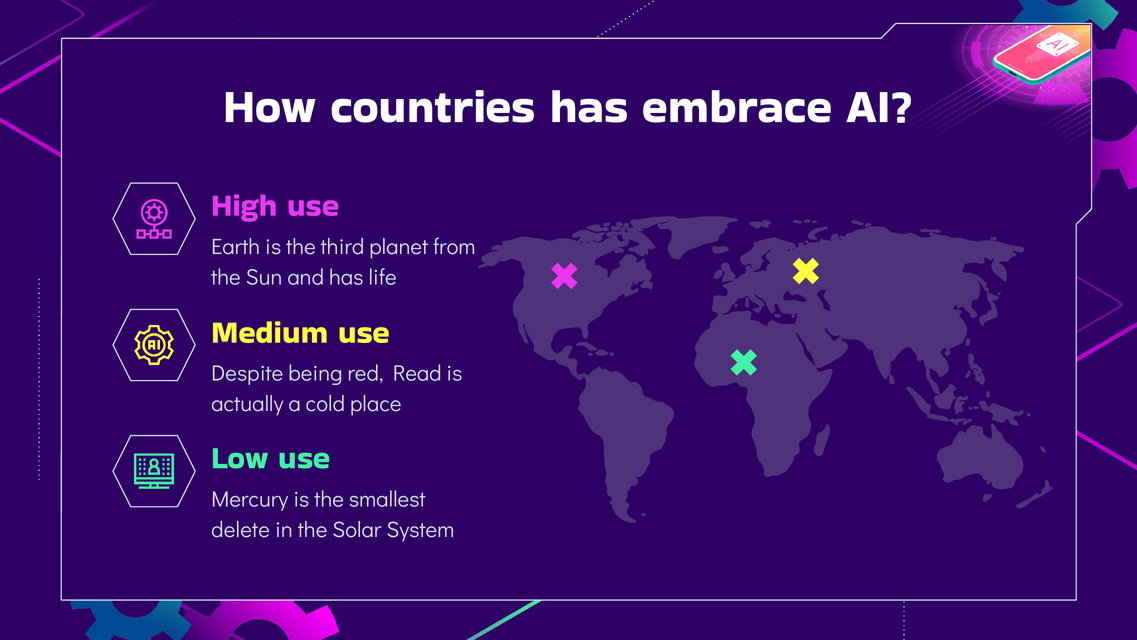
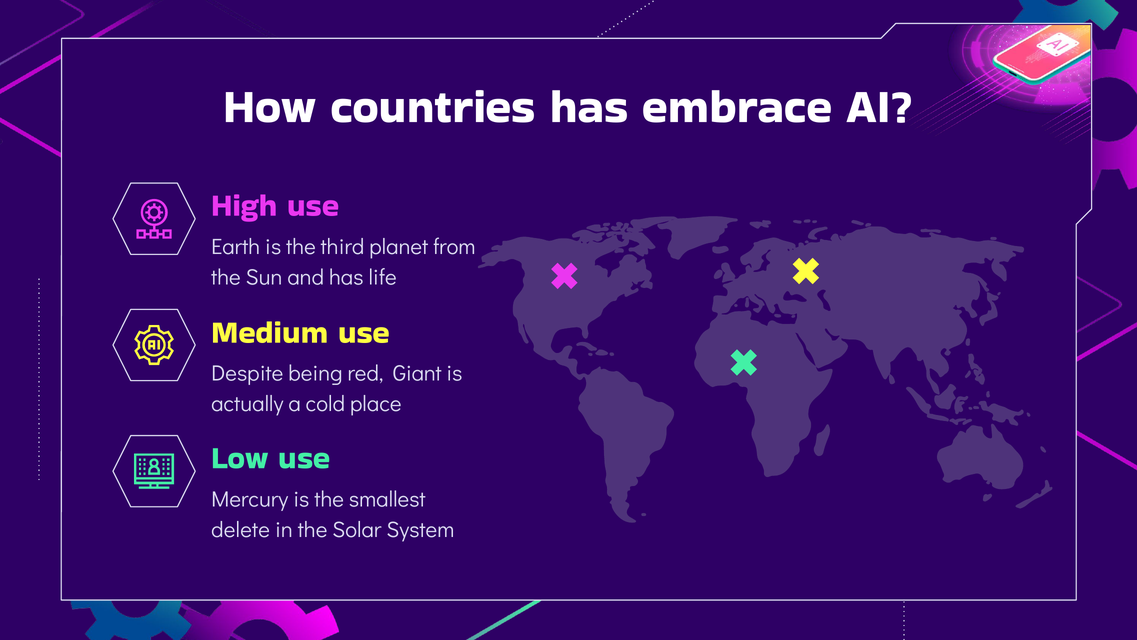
Read: Read -> Giant (417, 373)
